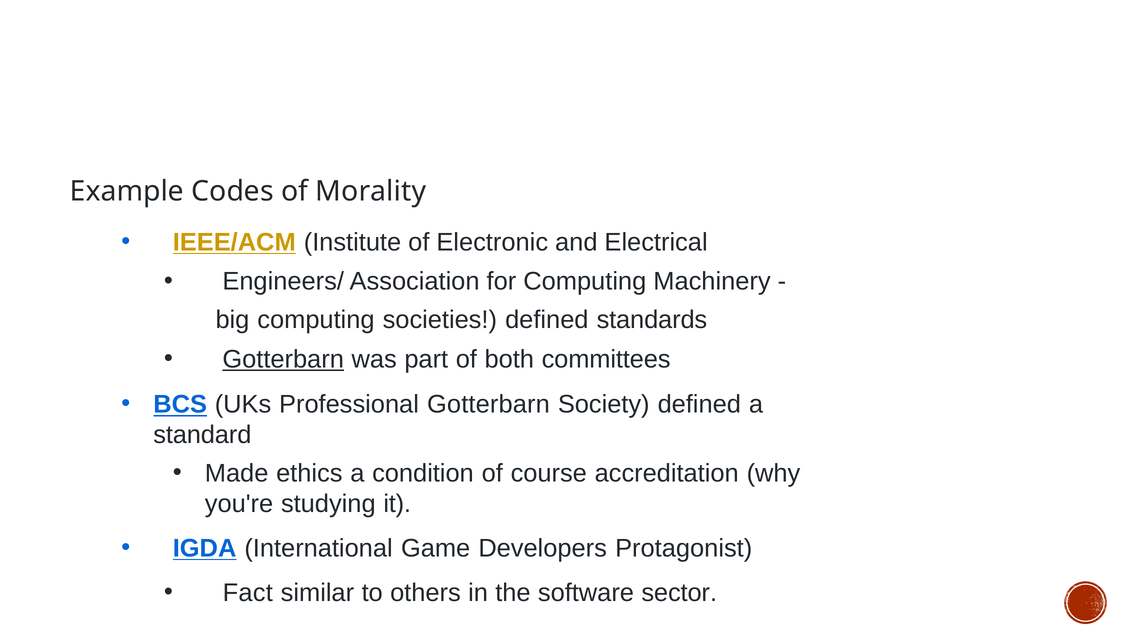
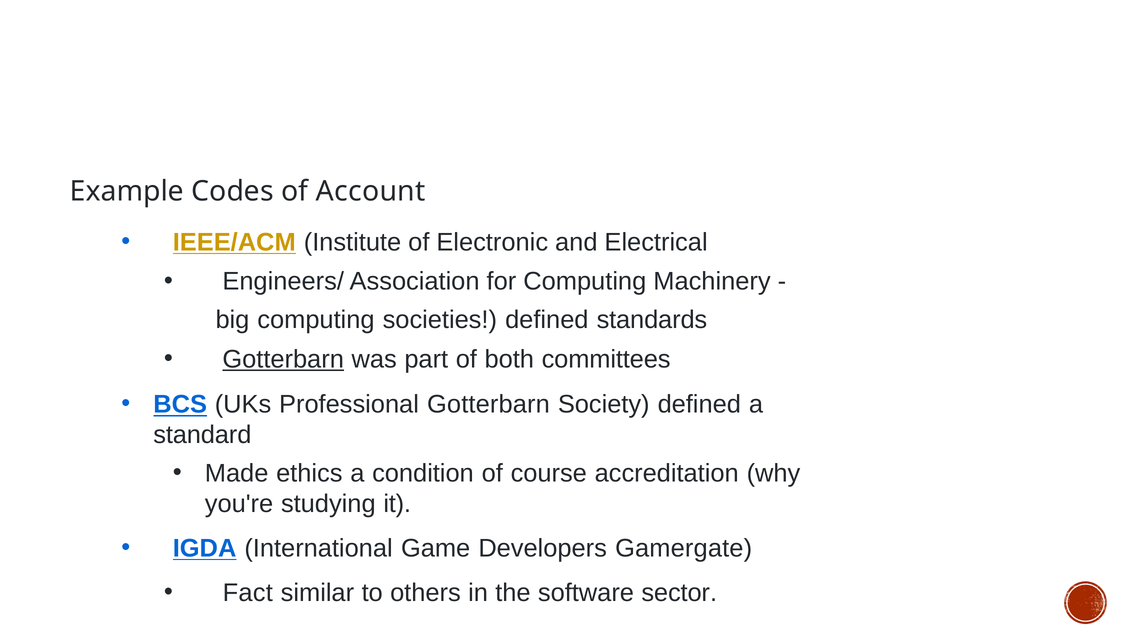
Morality: Morality -> Account (371, 191)
Protagonist: Protagonist -> Gamergate (684, 548)
